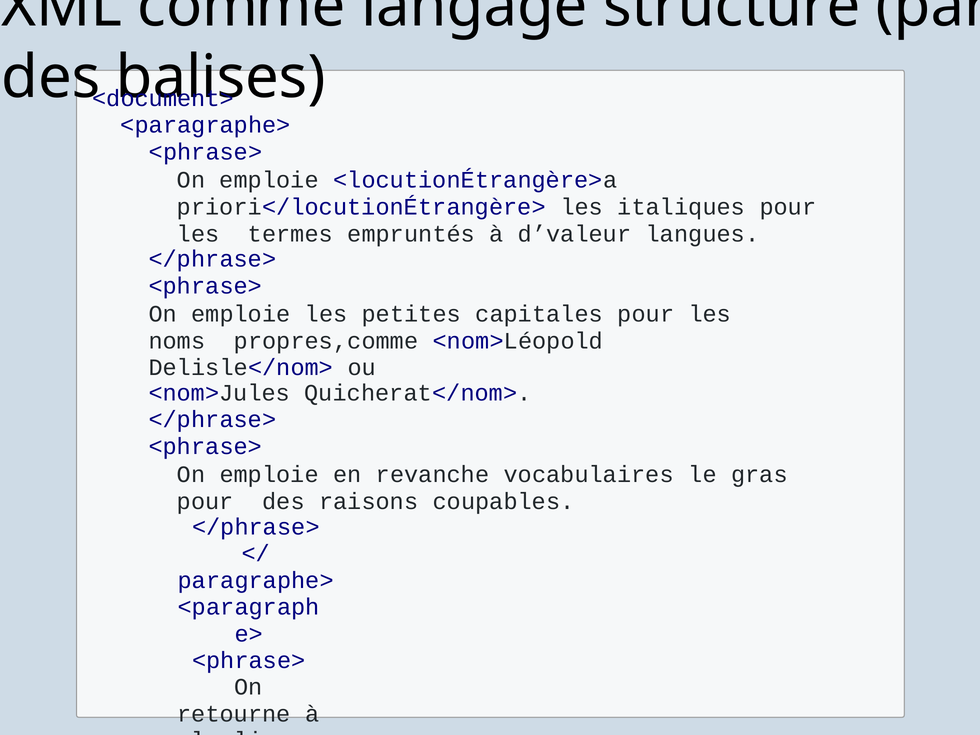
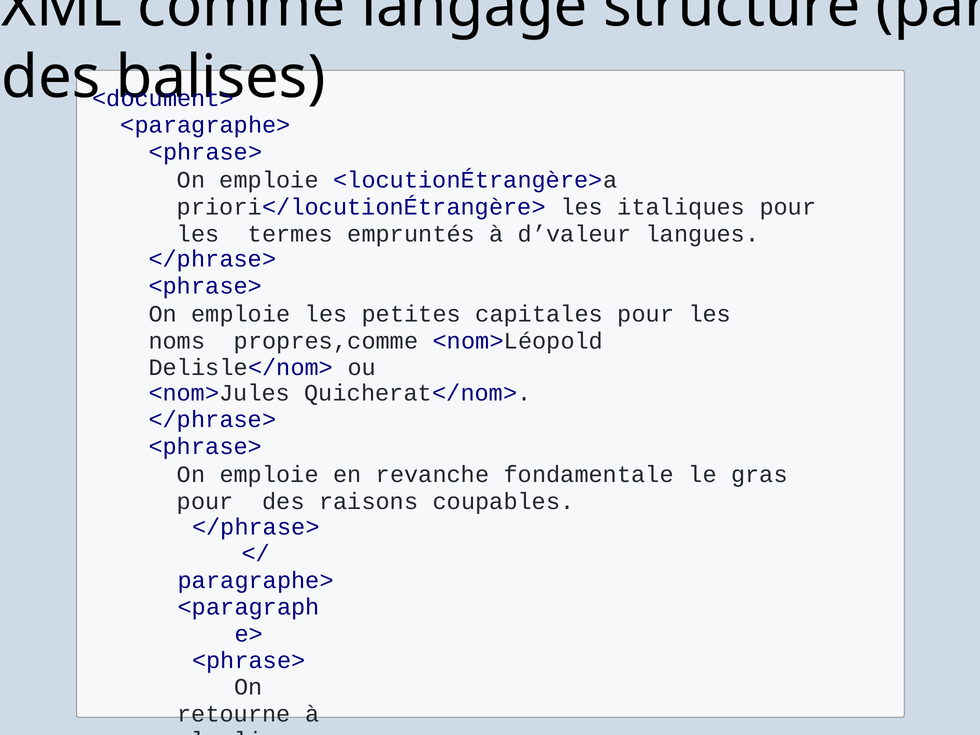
vocabulaires: vocabulaires -> fondamentale (589, 475)
